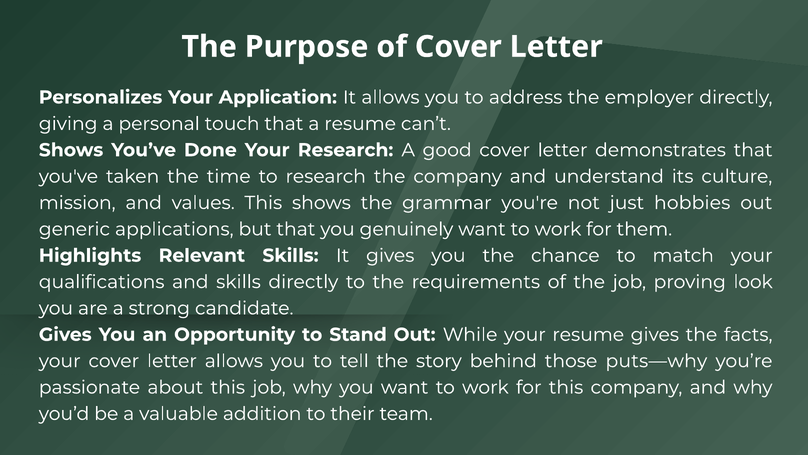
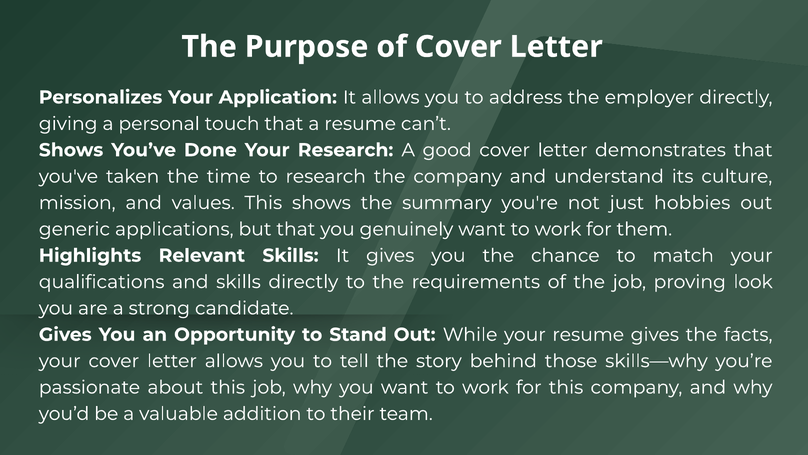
grammar: grammar -> summary (447, 203)
puts—why: puts—why -> skills—why (656, 361)
